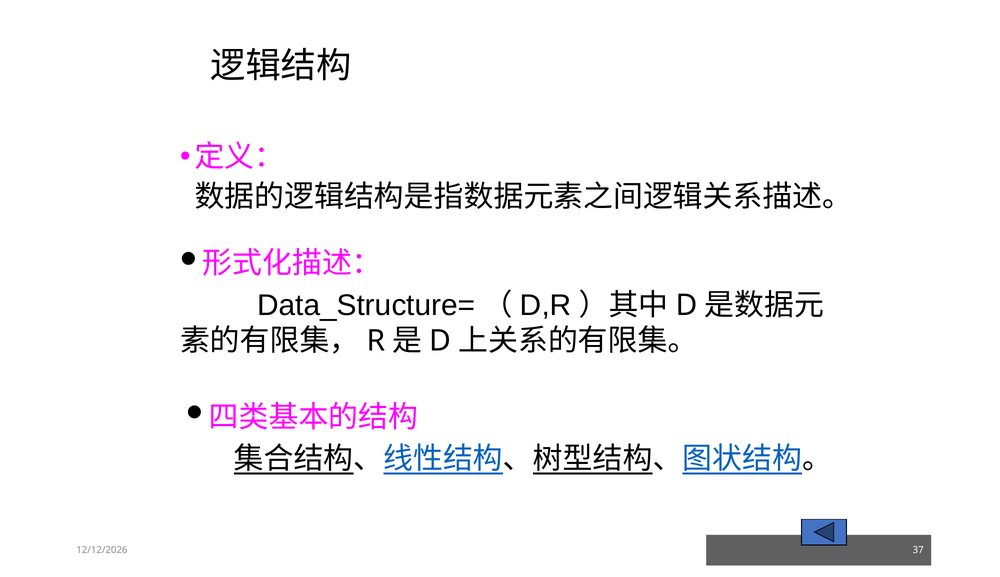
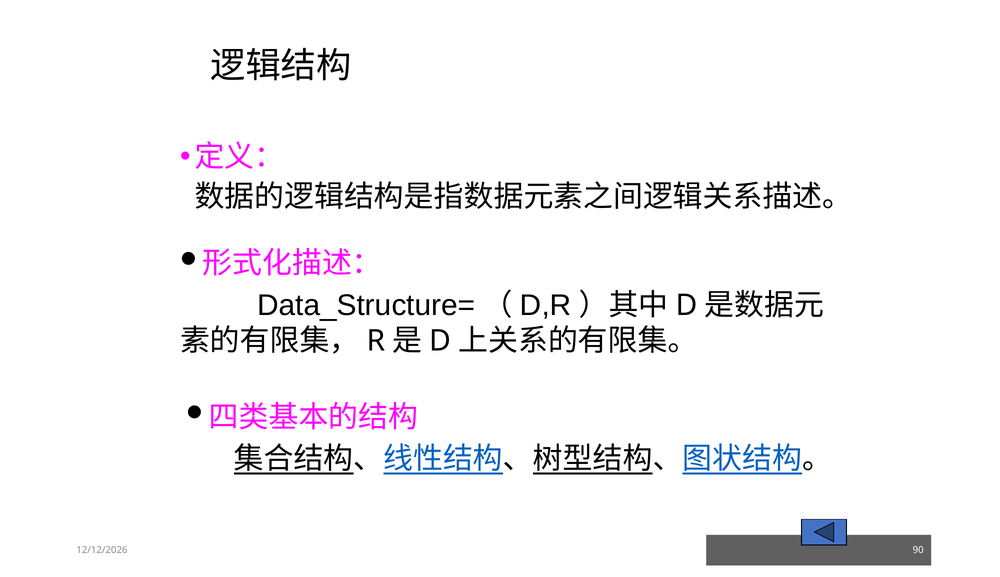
37: 37 -> 90 (918, 551)
